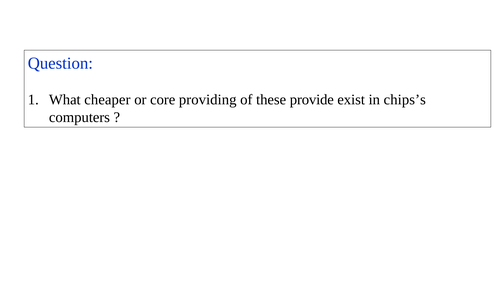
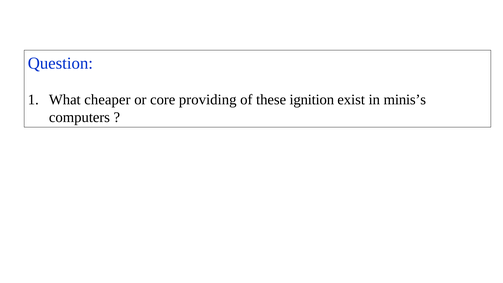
provide: provide -> ignition (312, 100)
chips’s: chips’s -> minis’s (405, 100)
